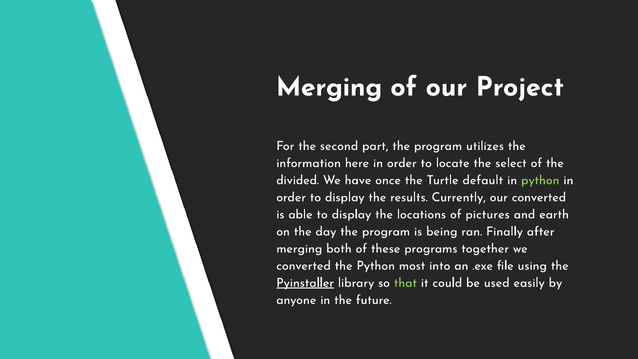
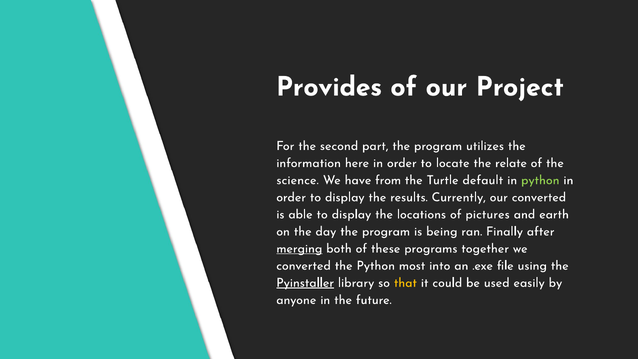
Merging: Merging -> Provides (329, 87)
select: select -> relate (511, 163)
divided: divided -> science (298, 180)
once: once -> from (388, 180)
merging underline: none -> present (299, 248)
that colour: light green -> yellow (405, 283)
